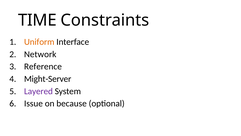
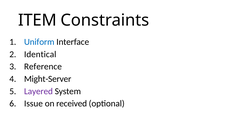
TIME: TIME -> ITEM (37, 20)
Uniform colour: orange -> blue (39, 42)
Network: Network -> Identical (40, 54)
because: because -> received (72, 103)
